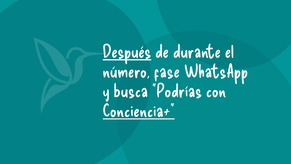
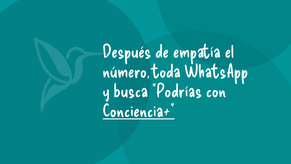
Después underline: present -> none (127, 52)
durante: durante -> empatía (197, 52)
fase: fase -> toda (167, 72)
